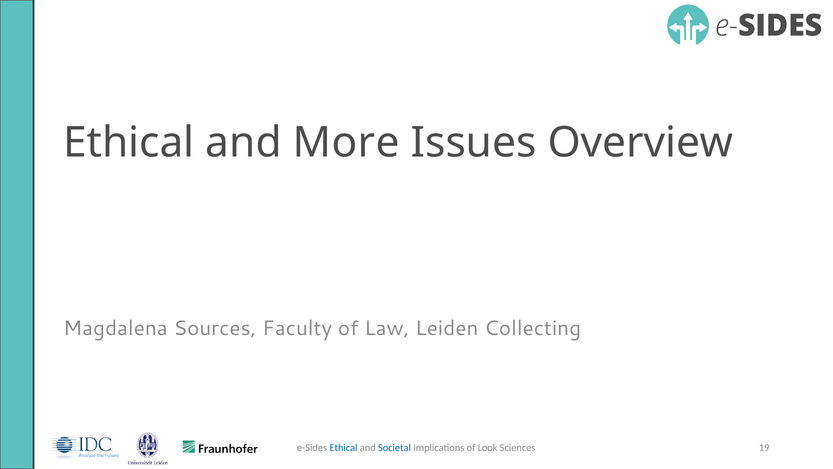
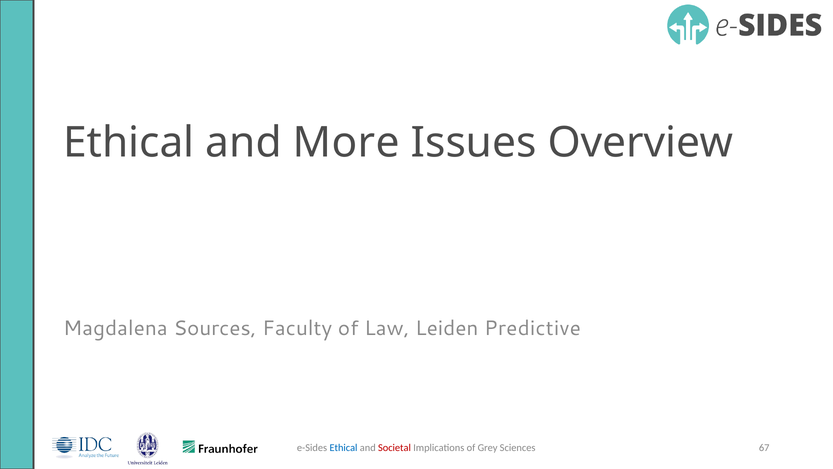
Collecting: Collecting -> Predictive (533, 328)
Societal colour: blue -> red (394, 447)
Look: Look -> Grey (488, 447)
19: 19 -> 67 (764, 447)
